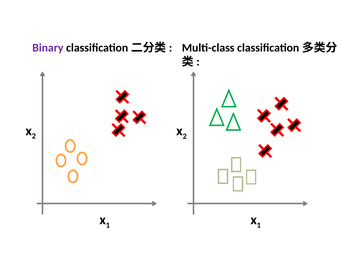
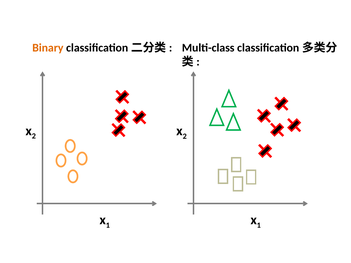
Binary colour: purple -> orange (48, 48)
